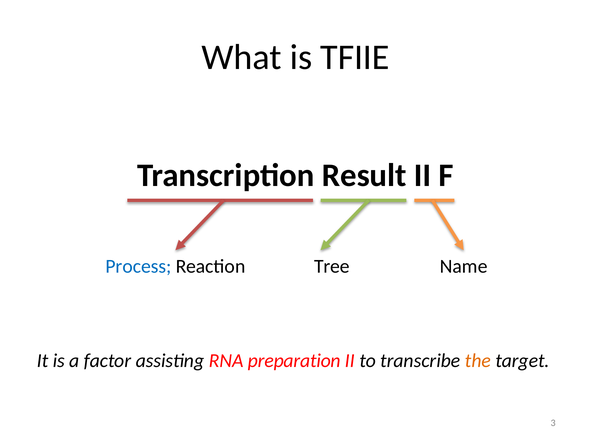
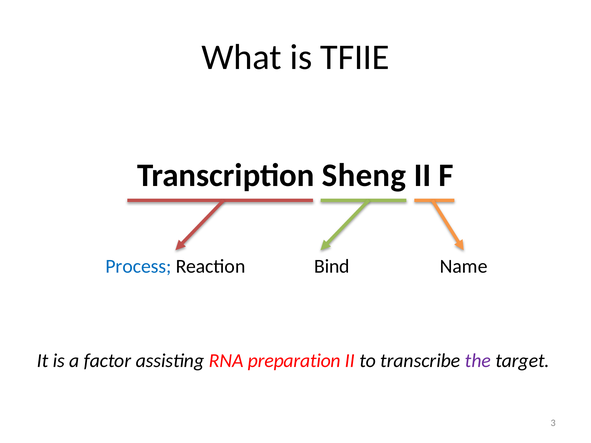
Result: Result -> Sheng (364, 175)
Tree: Tree -> Bind (332, 266)
the colour: orange -> purple (478, 361)
